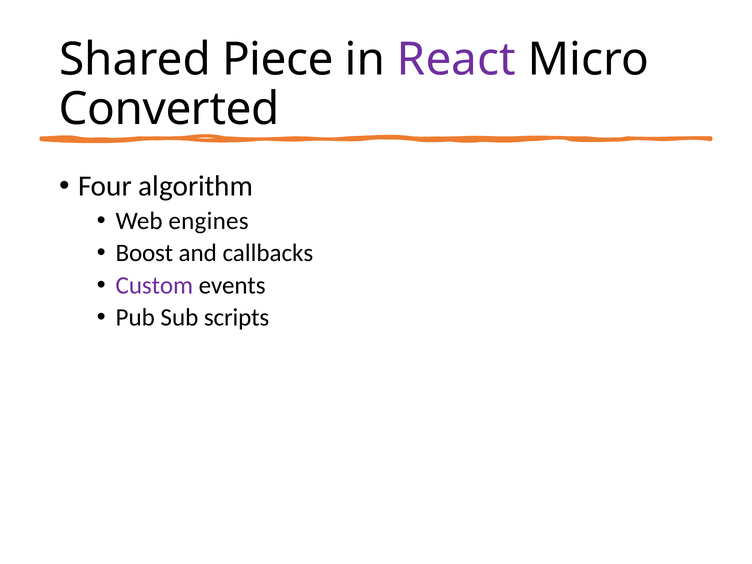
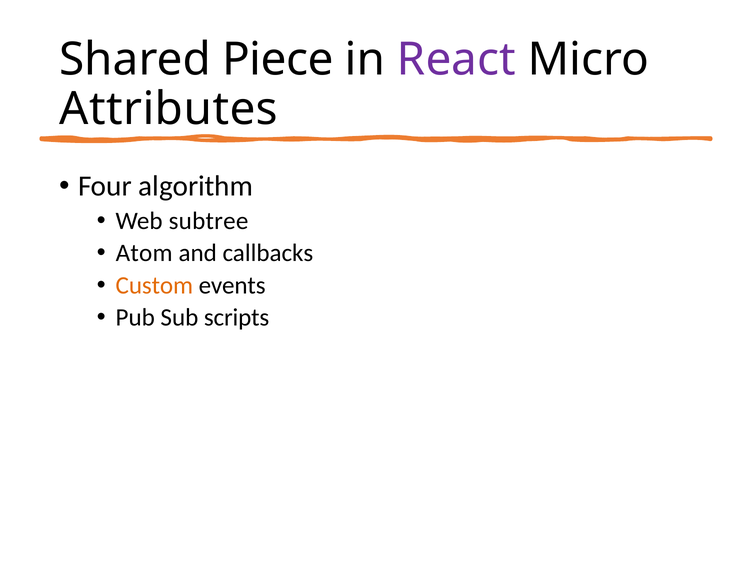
Converted: Converted -> Attributes (169, 109)
engines: engines -> subtree (209, 221)
Boost: Boost -> Atom (144, 253)
Custom colour: purple -> orange (154, 285)
